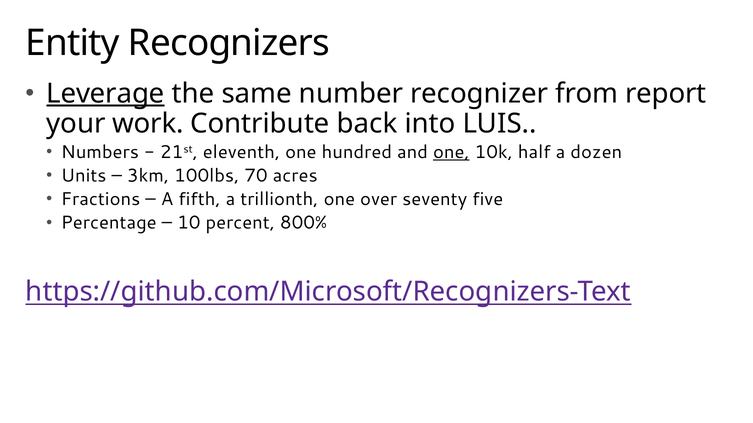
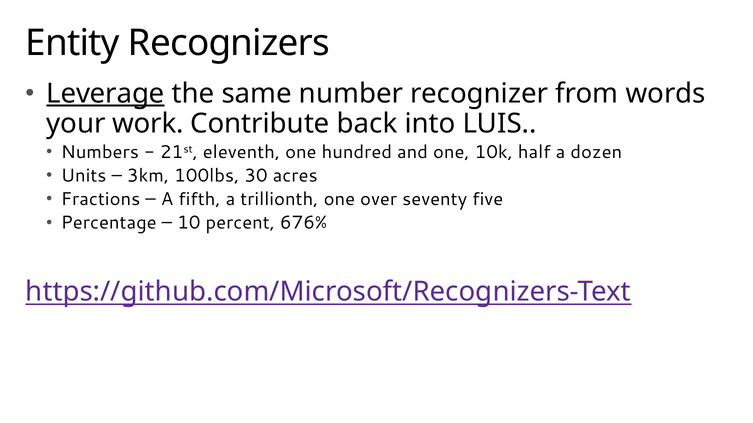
report: report -> words (666, 94)
one underline: present -> none (451, 152)
70: 70 -> 30 (256, 176)
800%: 800% -> 676% (303, 223)
